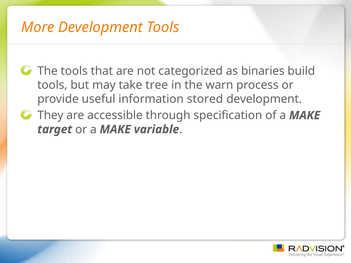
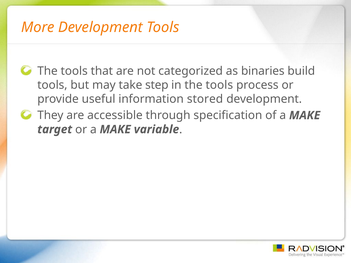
tree: tree -> step (157, 85)
in the warn: warn -> tools (219, 85)
